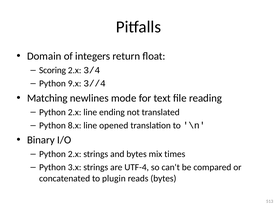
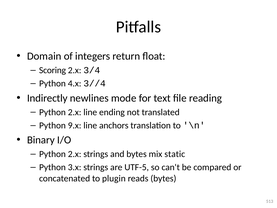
9.x: 9.x -> 4.x (75, 83)
Matching: Matching -> Indirectly (47, 98)
8.x: 8.x -> 9.x (75, 125)
opened: opened -> anchors (114, 125)
times: times -> static (175, 154)
UTF-4: UTF-4 -> UTF-5 (137, 167)
